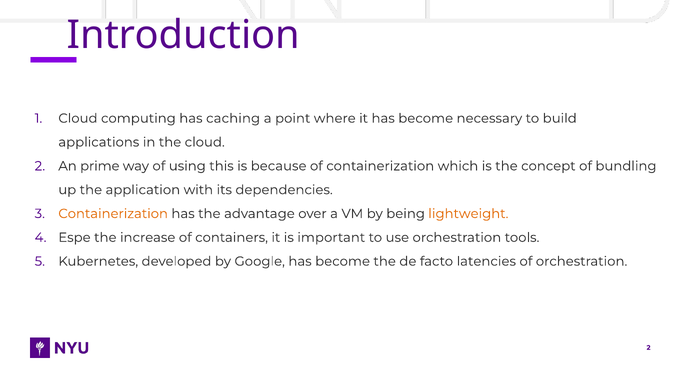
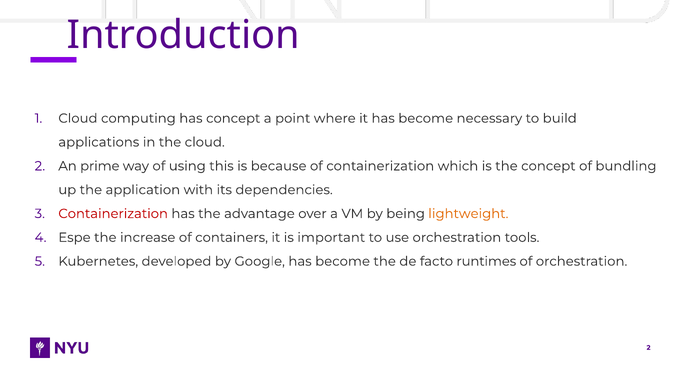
has caching: caching -> concept (233, 119)
Containerization colour: orange -> red (113, 214)
latencies: latencies -> runtimes (486, 262)
